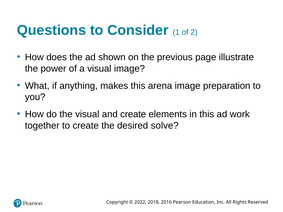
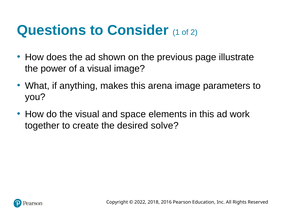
preparation: preparation -> parameters (227, 86)
and create: create -> space (133, 114)
